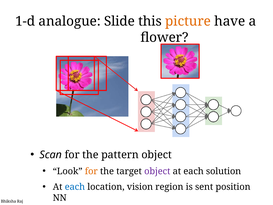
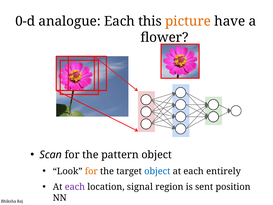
1-d: 1-d -> 0-d (25, 21)
analogue Slide: Slide -> Each (119, 21)
object colour: purple -> blue (157, 171)
solution: solution -> entirely (224, 171)
each colour: blue -> purple (75, 187)
vision: vision -> signal (140, 187)
